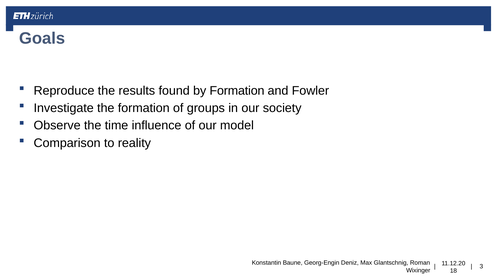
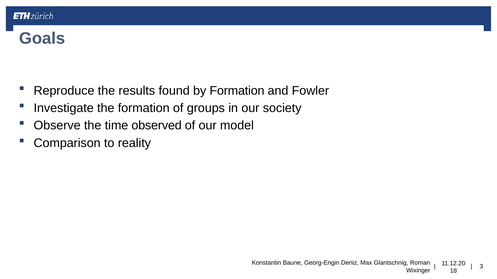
influence: influence -> observed (157, 126)
